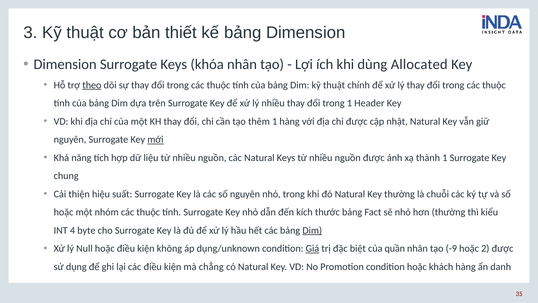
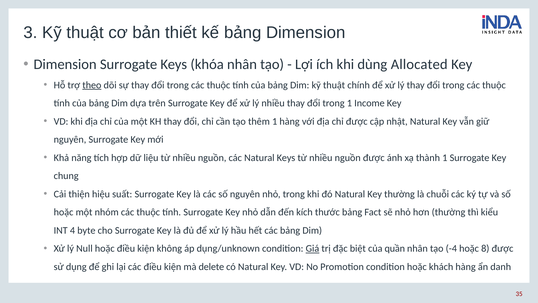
Header: Header -> Income (369, 103)
mới underline: present -> none (155, 139)
Dim underline: present -> none (312, 230)
-9: -9 -> -4 (451, 248)
2: 2 -> 8 (485, 248)
chẳng: chẳng -> delete (211, 266)
